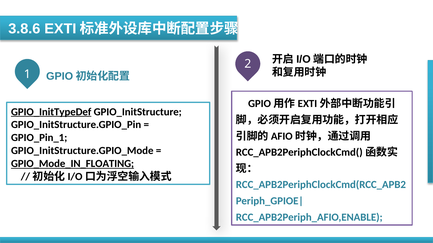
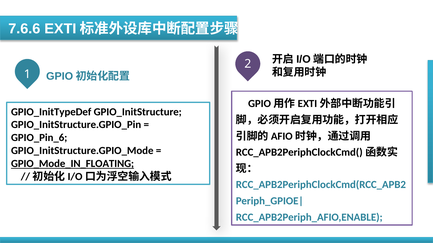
3.8.6: 3.8.6 -> 7.6.6 (24, 29)
GPIO_InitTypeDef underline: present -> none (51, 112)
GPIO_Pin_1: GPIO_Pin_1 -> GPIO_Pin_6 (39, 138)
